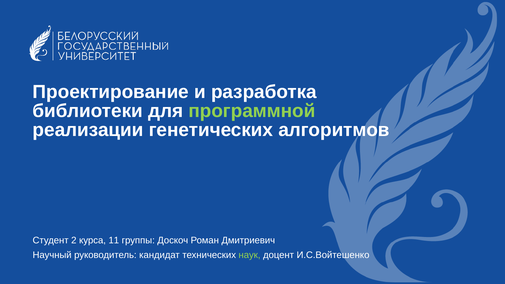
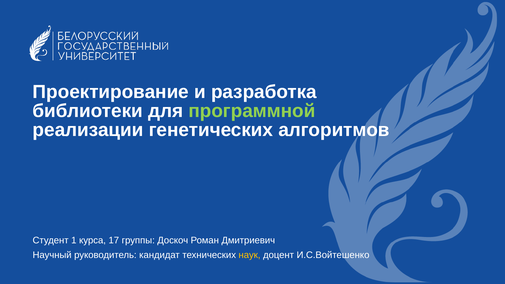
2: 2 -> 1 (74, 240)
11: 11 -> 17 (114, 240)
наук colour: light green -> yellow (250, 255)
